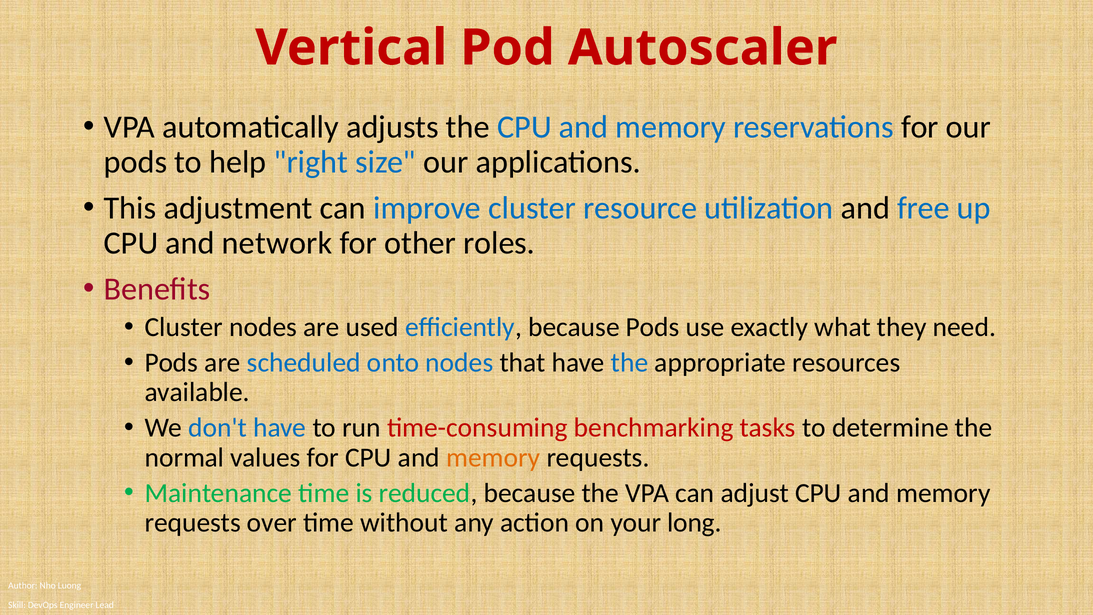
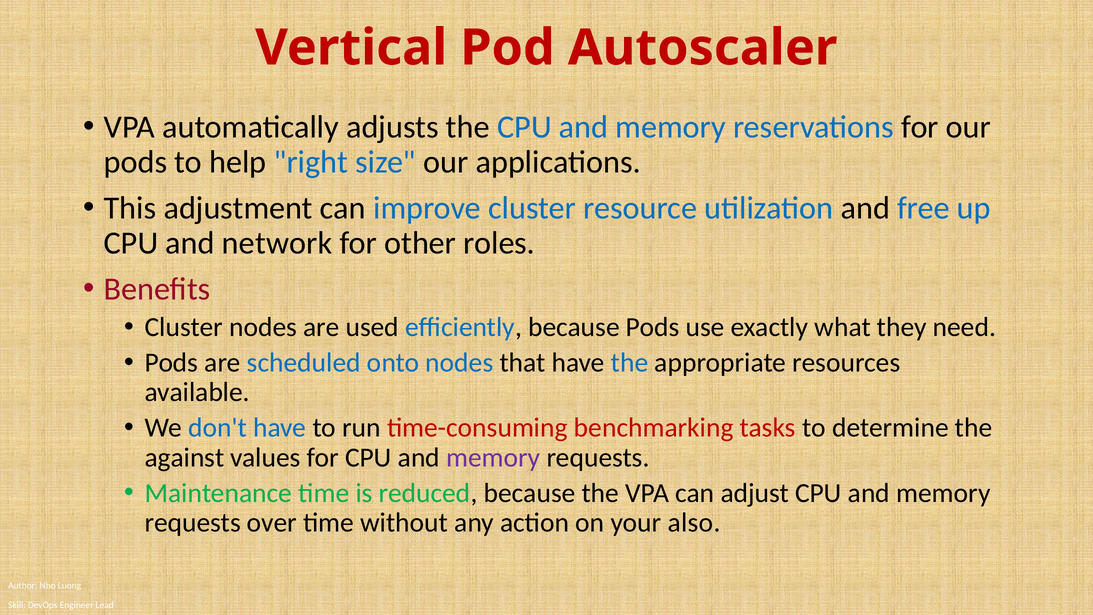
normal: normal -> against (185, 457)
memory colour: orange -> purple (493, 457)
long: long -> also (694, 523)
